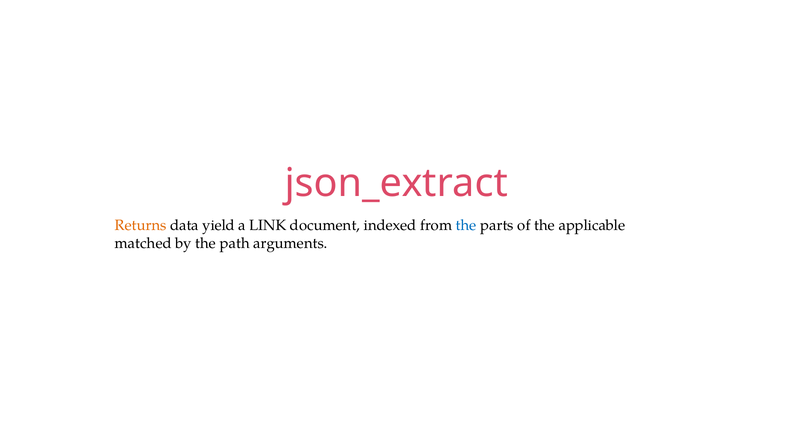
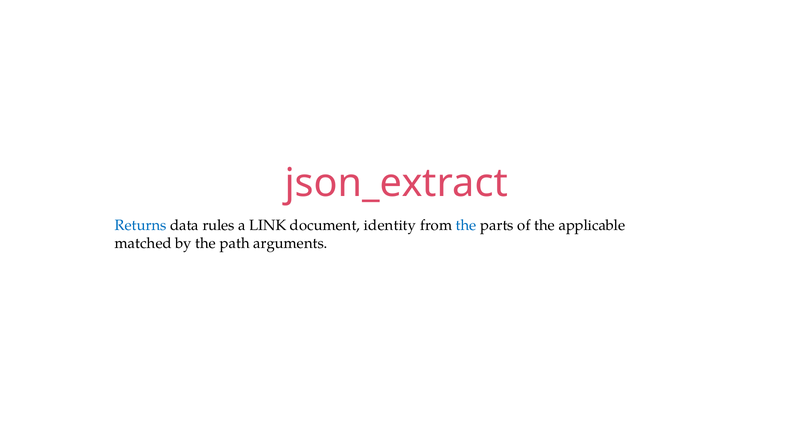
Returns colour: orange -> blue (141, 225)
yield: yield -> rules (219, 225)
indexed: indexed -> identity (390, 225)
